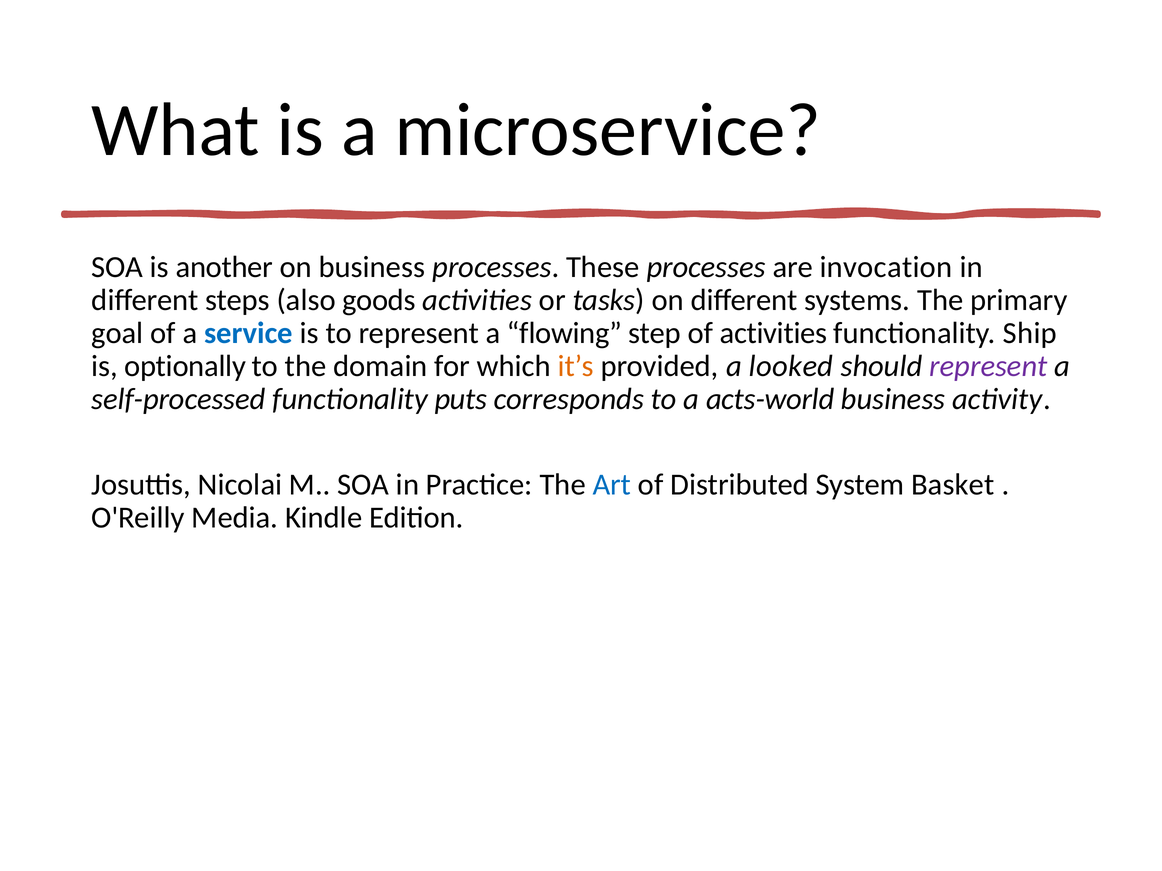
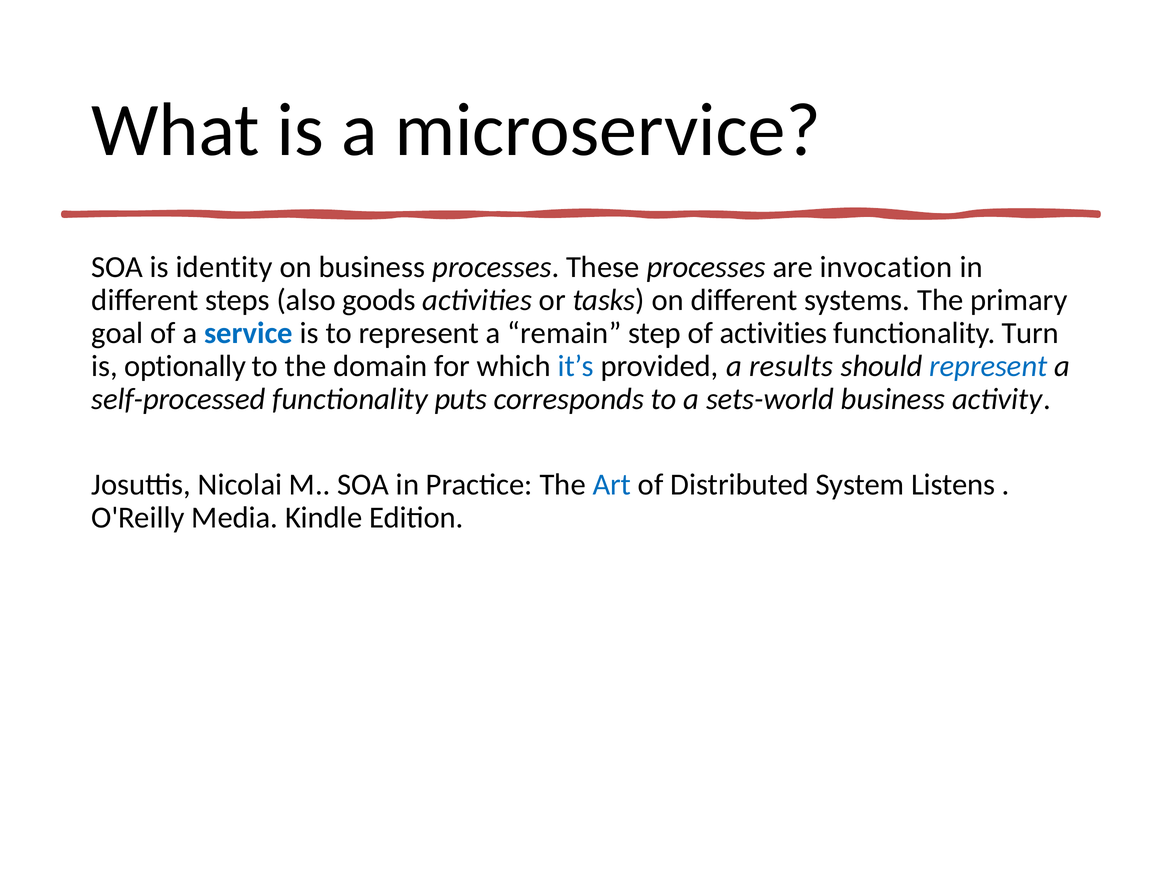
another: another -> identity (224, 267)
flowing: flowing -> remain (564, 333)
Ship: Ship -> Turn (1030, 333)
it’s colour: orange -> blue (576, 367)
looked: looked -> results (791, 367)
represent colour: purple -> blue (988, 367)
acts-world: acts-world -> sets-world (770, 400)
Basket: Basket -> Listens (953, 485)
